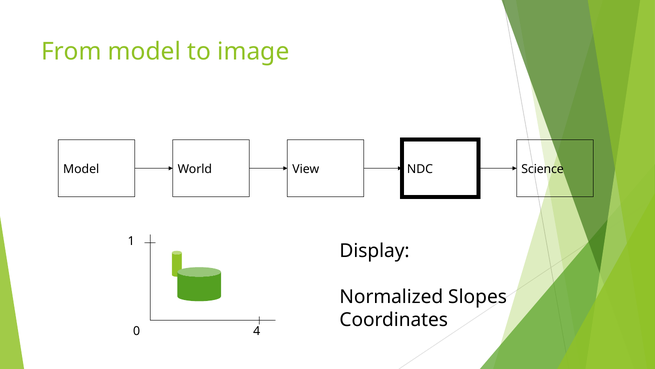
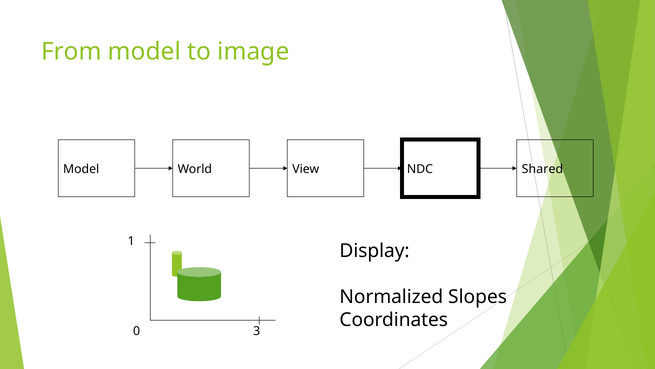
Science: Science -> Shared (542, 169)
4: 4 -> 3 (257, 331)
